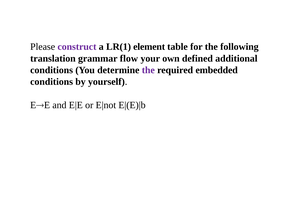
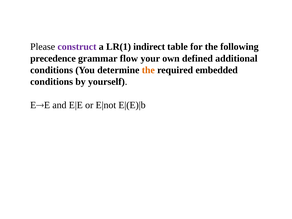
element: element -> indirect (149, 47)
translation: translation -> precedence (53, 58)
the colour: purple -> orange (148, 70)
